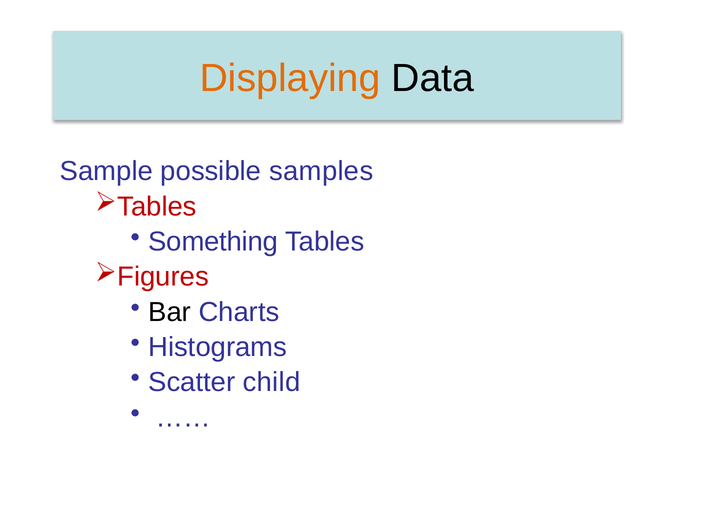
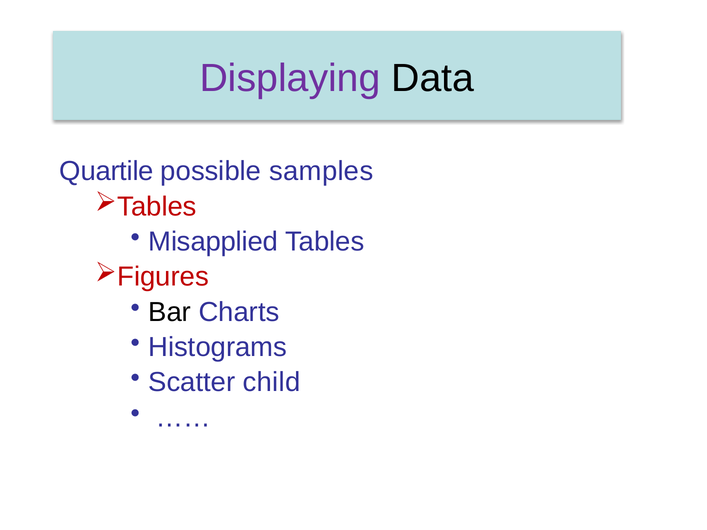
Displaying colour: orange -> purple (290, 78)
Sample: Sample -> Quartile (107, 171)
Something: Something -> Misapplied (213, 242)
